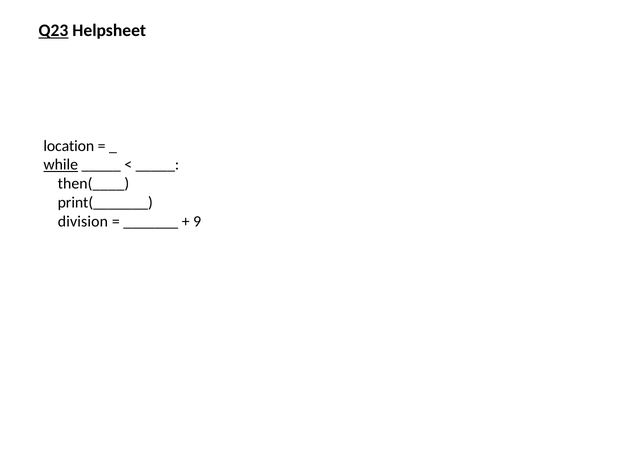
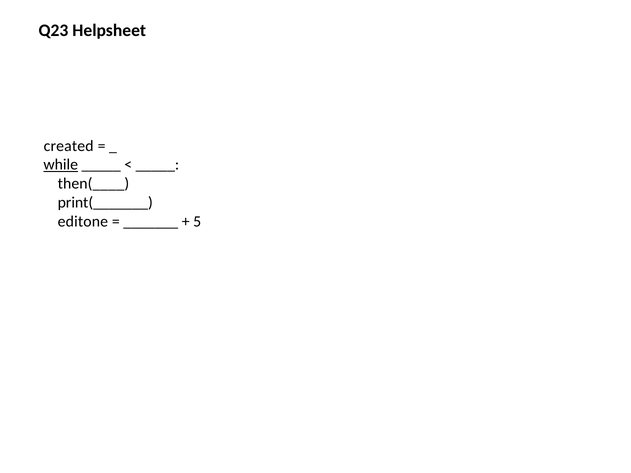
Q23 underline: present -> none (53, 31)
location: location -> created (69, 146)
division: division -> editone (83, 222)
9: 9 -> 5 (197, 222)
